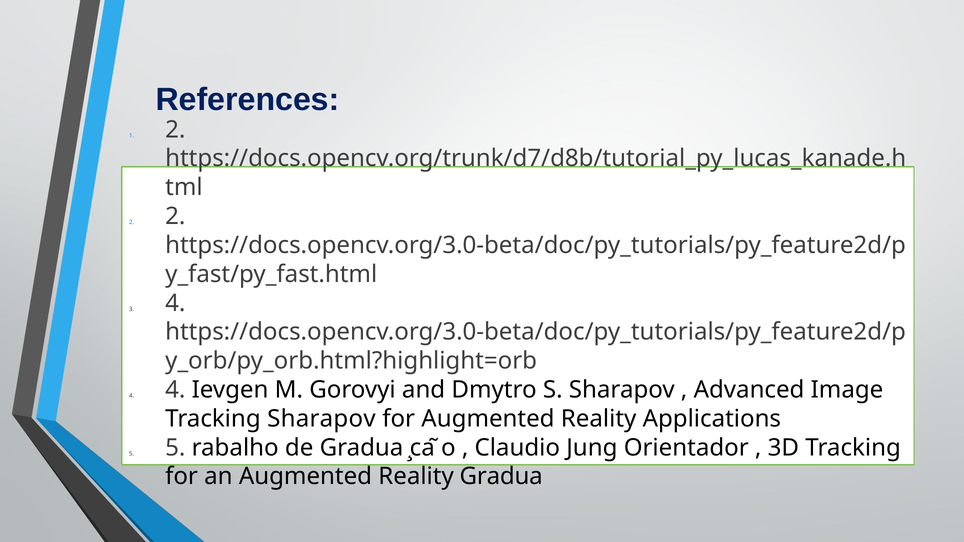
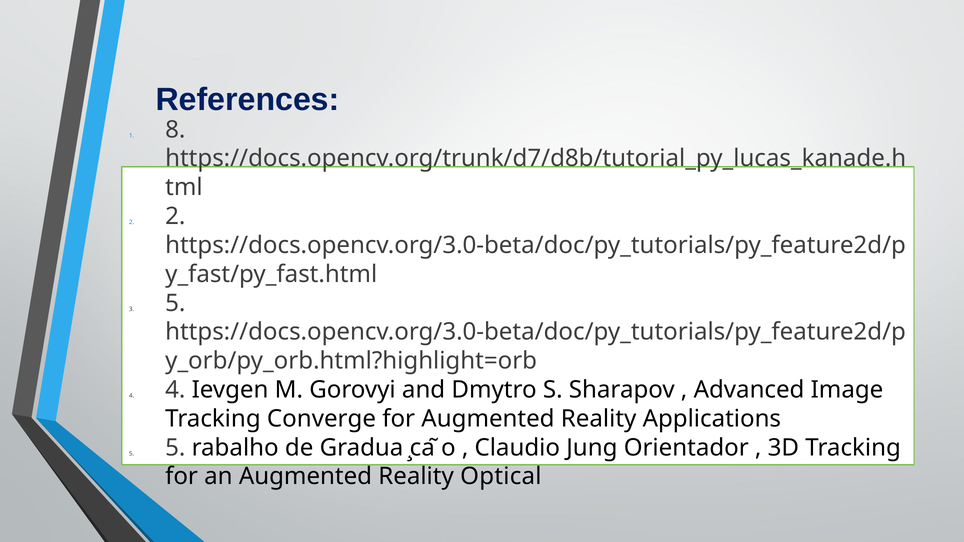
1 2: 2 -> 8 (175, 130)
3 4: 4 -> 5 (175, 303)
Tracking Sharapov: Sharapov -> Converge (322, 419)
Reality Gradua: Gradua -> Optical (501, 477)
